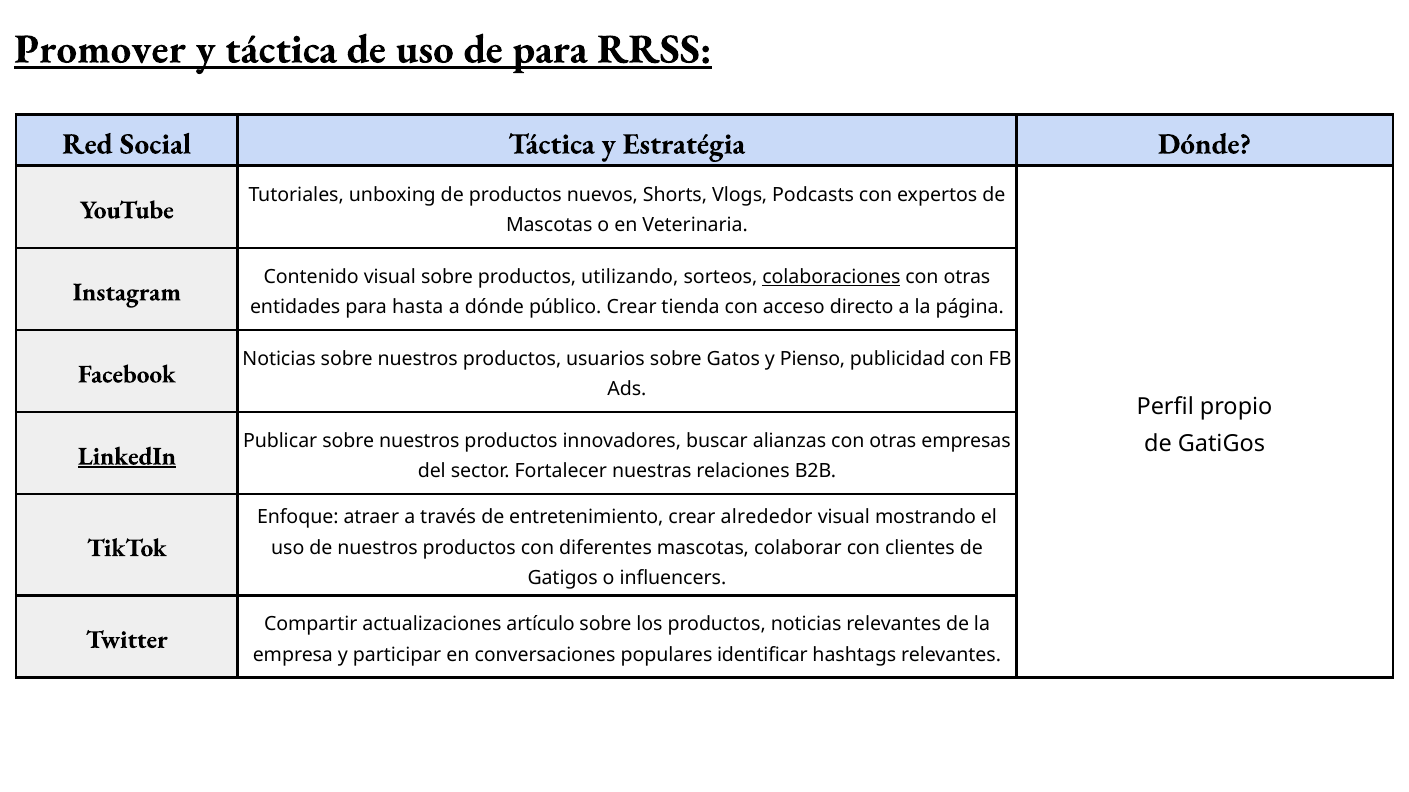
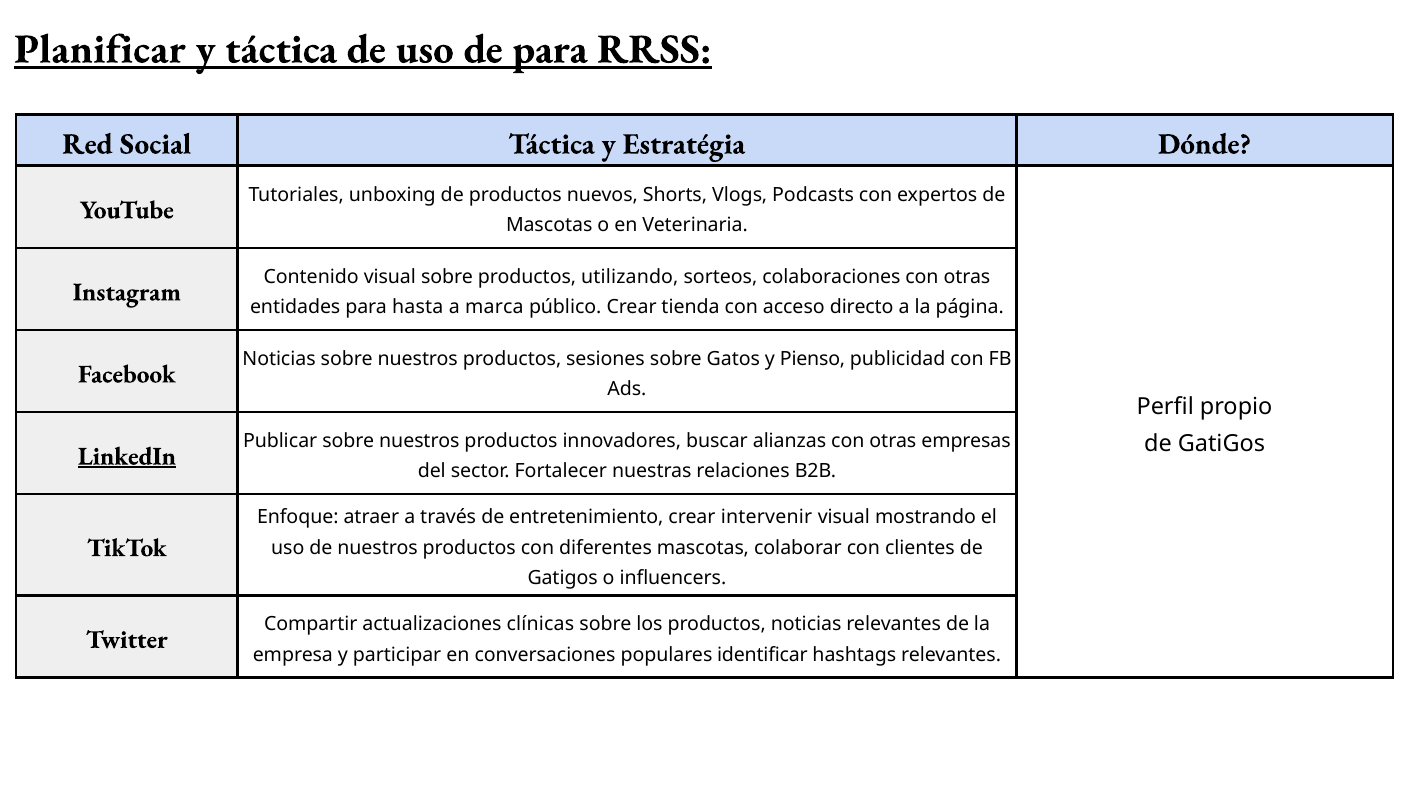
Promover: Promover -> Planificar (100, 49)
colaboraciones underline: present -> none (831, 277)
a dónde: dónde -> marca (494, 307)
usuarios: usuarios -> sesiones (605, 359)
alrededor: alrededor -> intervenir (767, 518)
artículo: artículo -> clínicas (540, 625)
